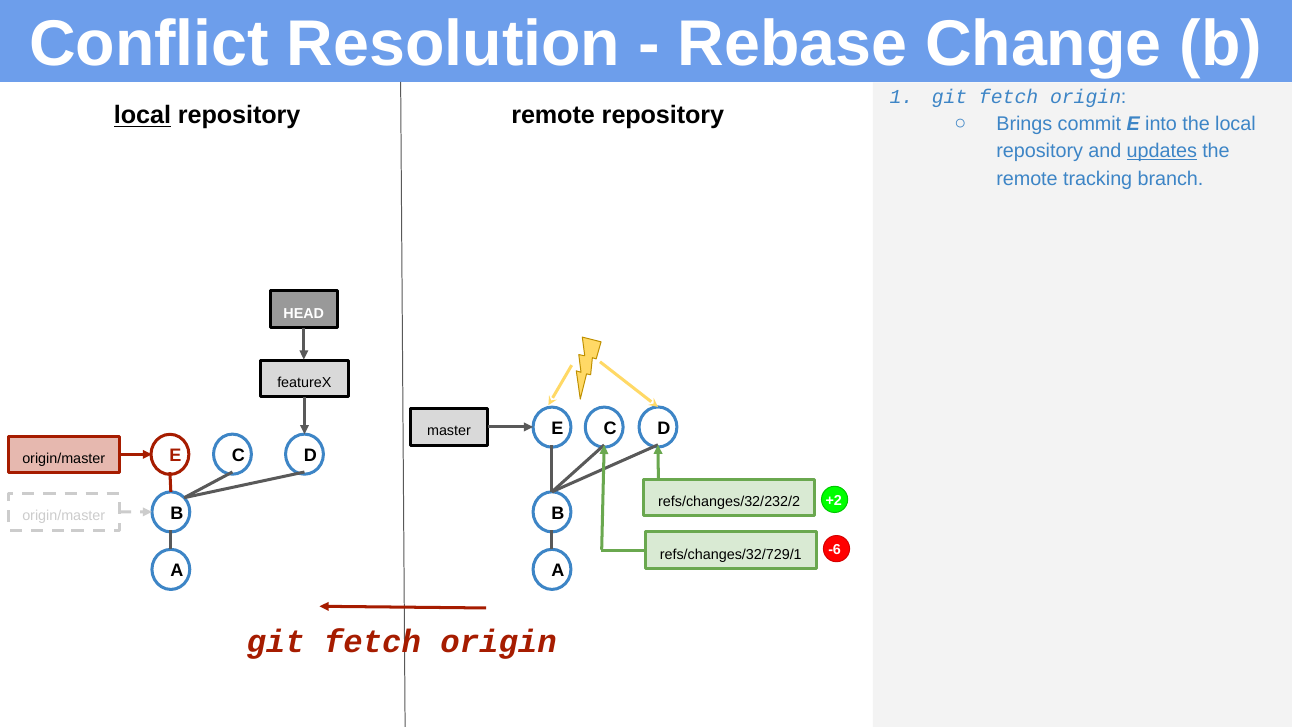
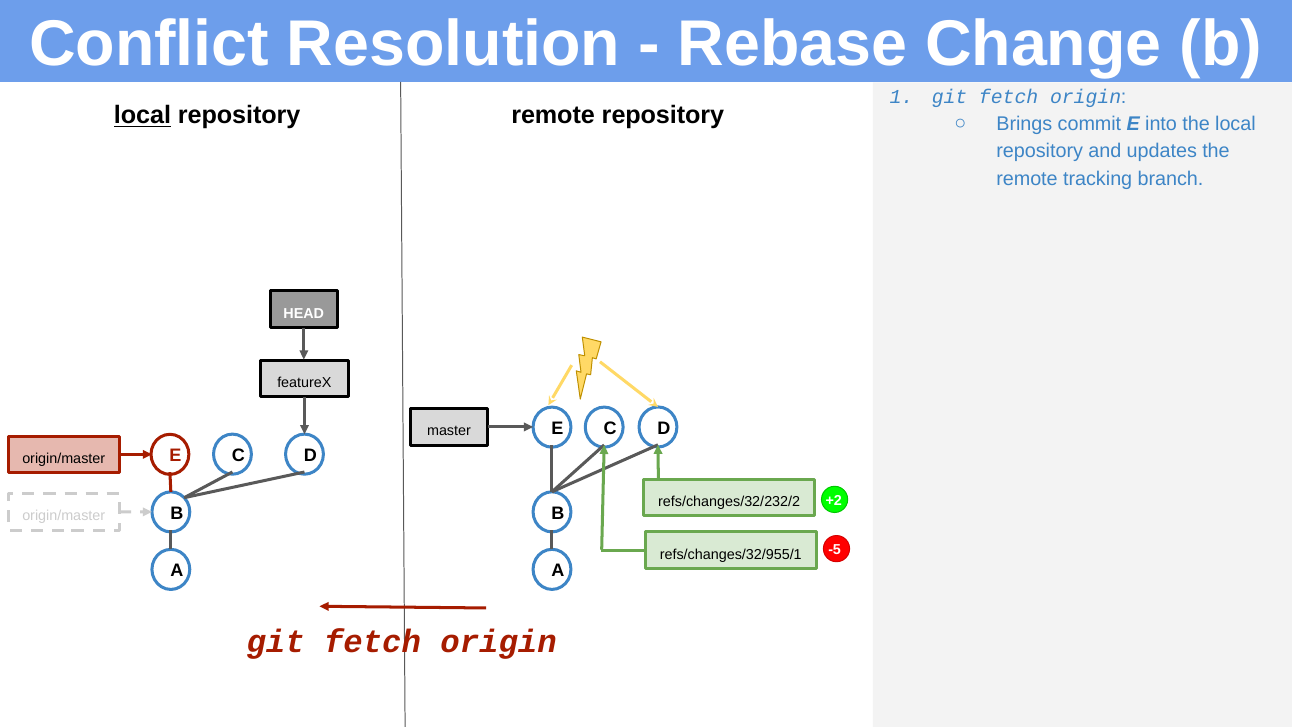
updates underline: present -> none (1162, 151)
-6: -6 -> -5 (835, 549)
refs/changes/32/729/1: refs/changes/32/729/1 -> refs/changes/32/955/1 (731, 554)
